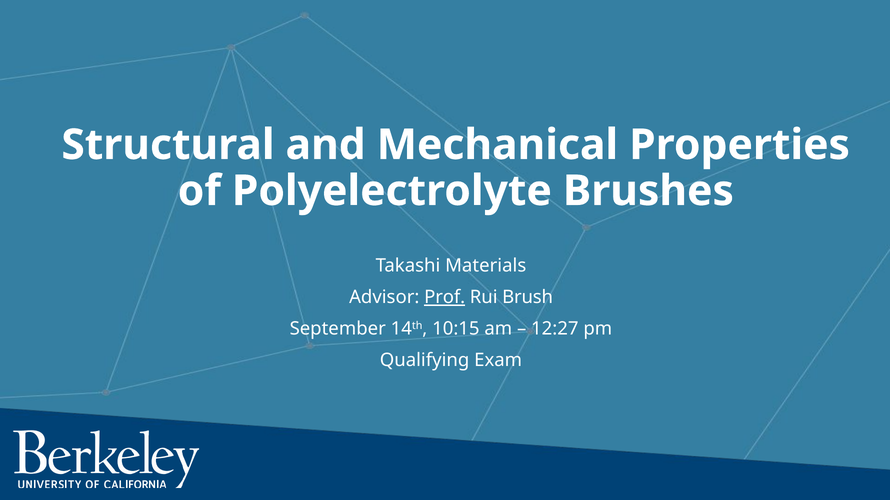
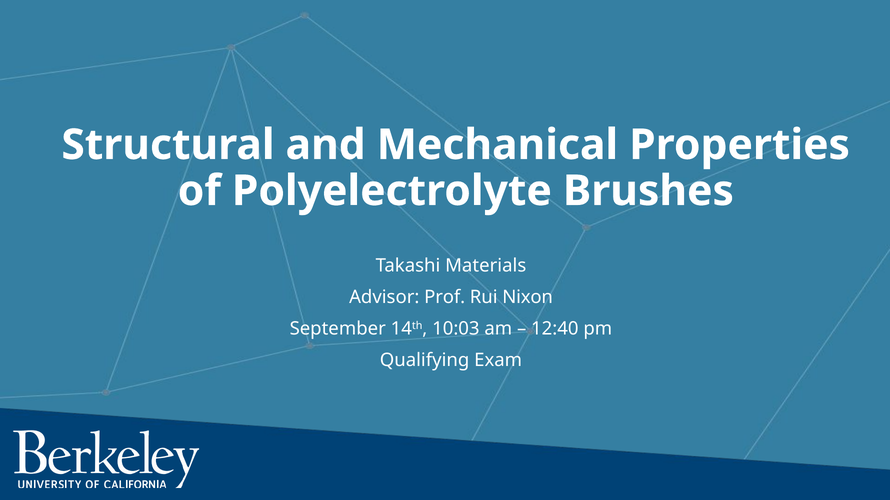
Prof underline: present -> none (445, 298)
Brush: Brush -> Nixon (528, 298)
10:15: 10:15 -> 10:03 (456, 329)
12:27: 12:27 -> 12:40 (555, 329)
